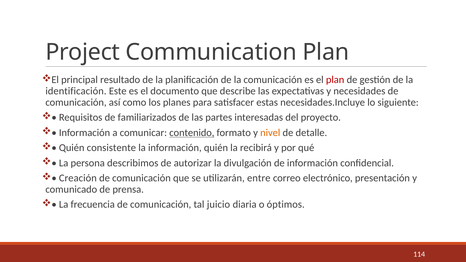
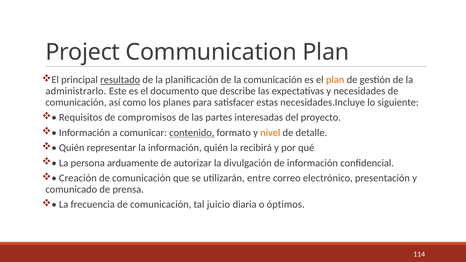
resultado underline: none -> present (120, 80)
plan colour: red -> orange (335, 80)
identificación: identificación -> administrarlo (76, 91)
familiarizados: familiarizados -> compromisos (147, 118)
consistente: consistente -> representar (111, 148)
describimos: describimos -> arduamente (133, 163)
